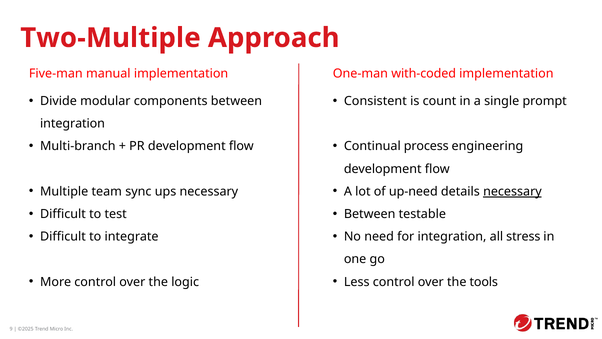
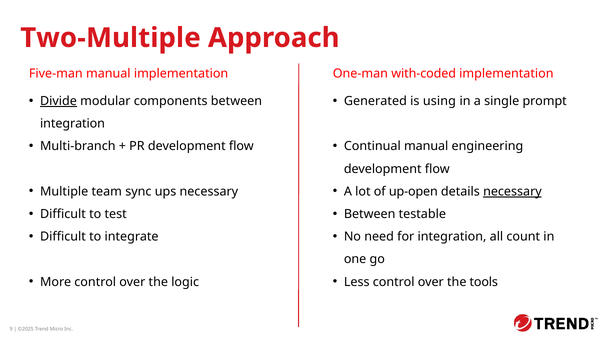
Divide underline: none -> present (58, 101)
Consistent: Consistent -> Generated (375, 101)
count: count -> using (439, 101)
Continual process: process -> manual (426, 146)
up-need: up-need -> up-open (413, 191)
stress: stress -> count (523, 236)
